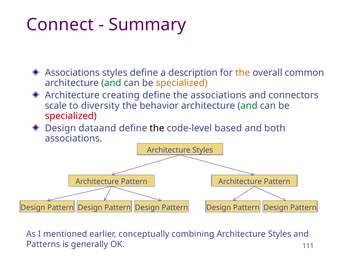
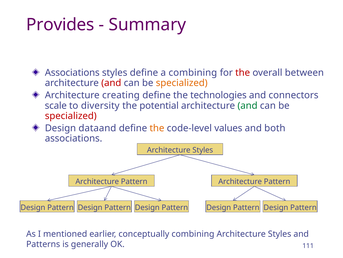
Connect: Connect -> Provides (60, 25)
a description: description -> combining (193, 73)
the colour: orange -> red (243, 73)
common: common -> between (304, 73)
and colour: green -> red (111, 83)
the associations: associations -> technologies (218, 95)
behavior: behavior -> potential (159, 105)
the colour: black -> orange (157, 128)
based: based -> values (228, 128)
